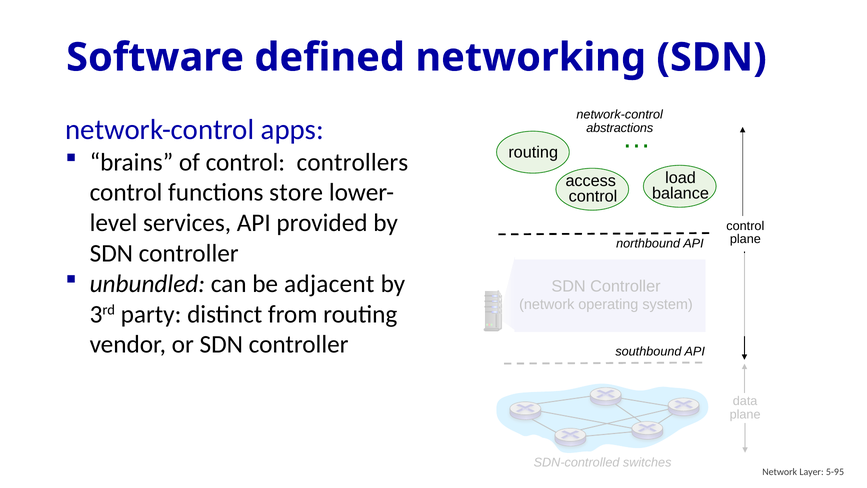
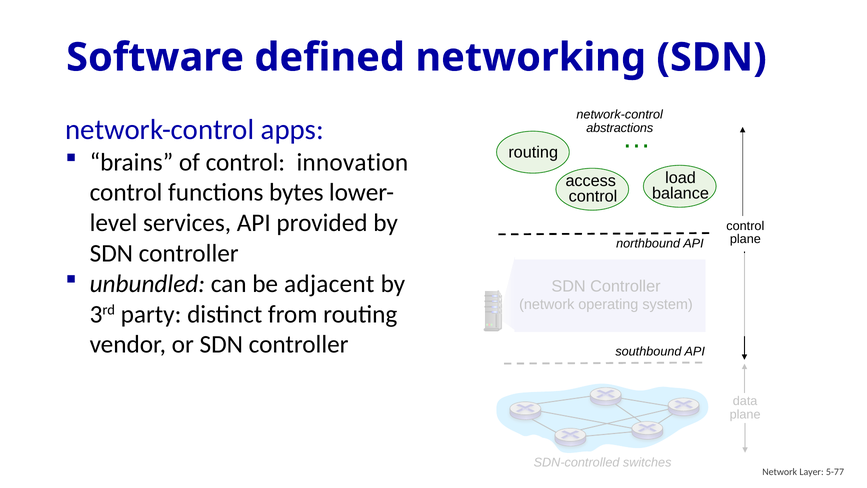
controllers: controllers -> innovation (352, 162)
store: store -> bytes (296, 193)
5-95: 5-95 -> 5-77 (835, 472)
